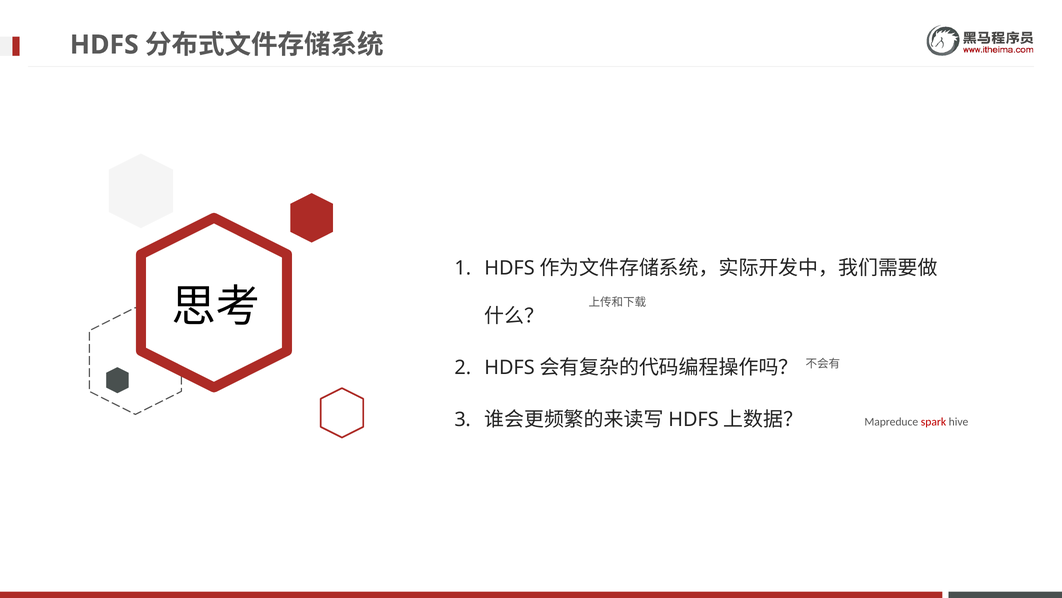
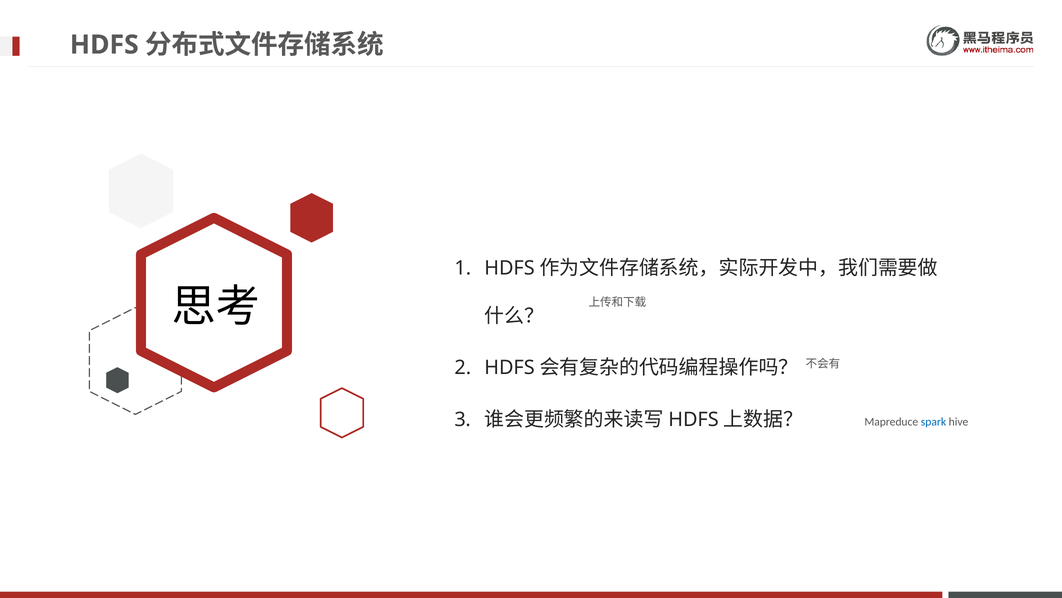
spark colour: red -> blue (933, 422)
